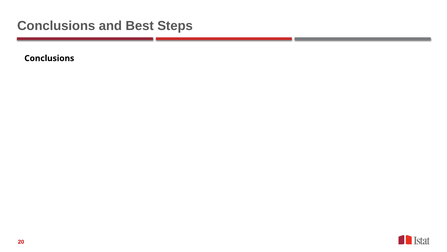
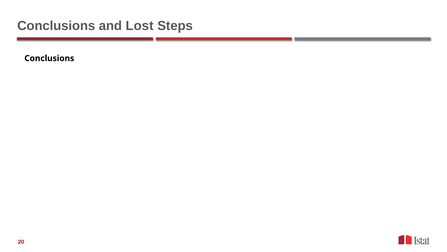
Best: Best -> Lost (140, 26)
